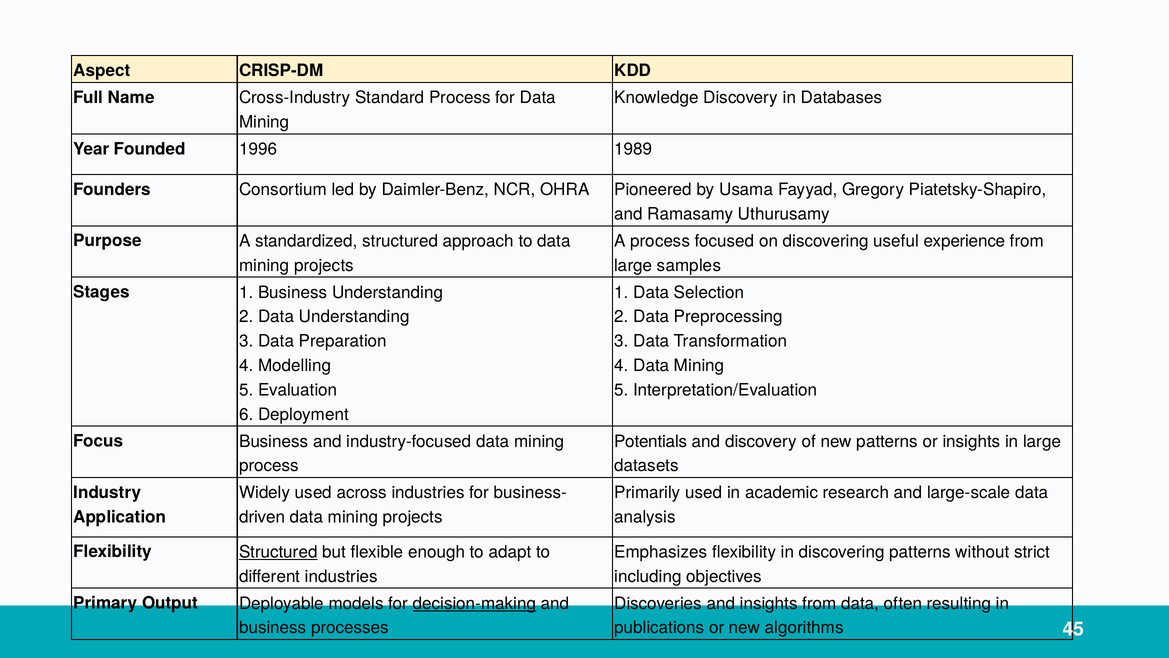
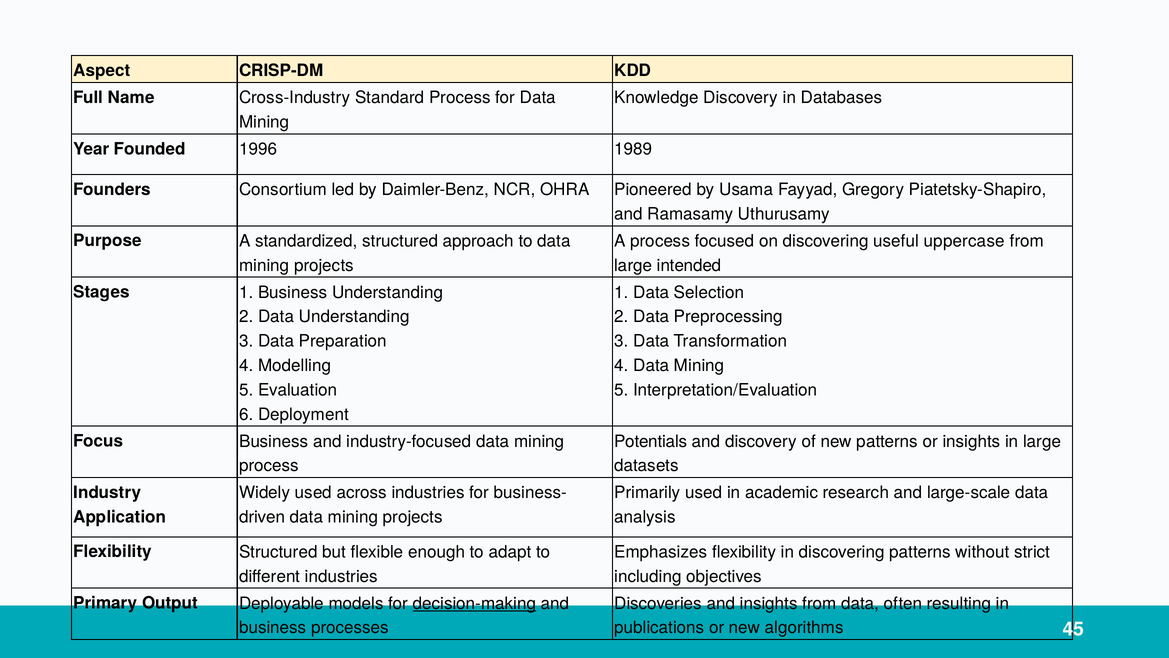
experience: experience -> uppercase (964, 241)
samples: samples -> intended (689, 265)
Structured underline: present -> none (278, 552)
